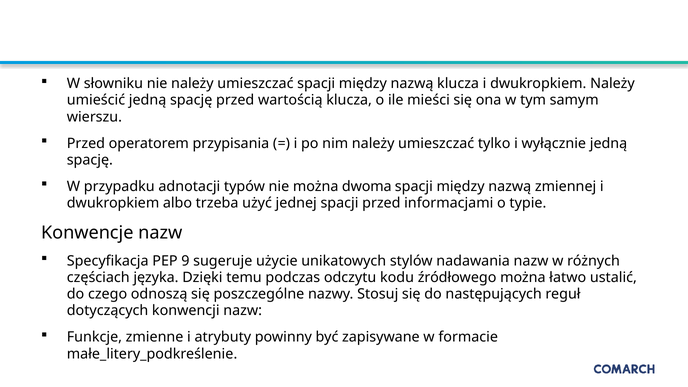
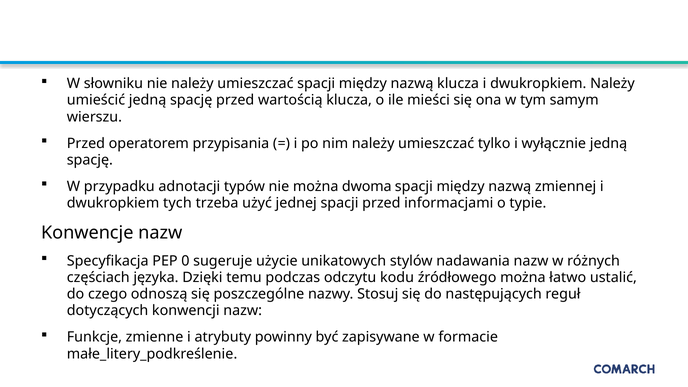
albo: albo -> tych (177, 203)
9: 9 -> 0 (185, 261)
